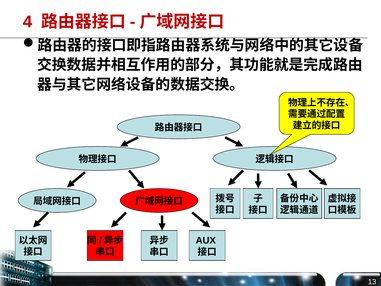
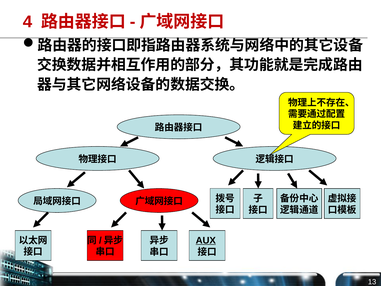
AUX underline: none -> present (206, 240)
